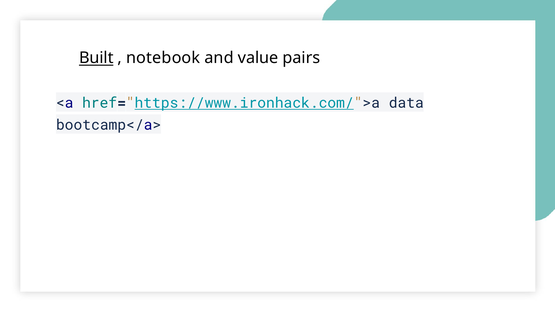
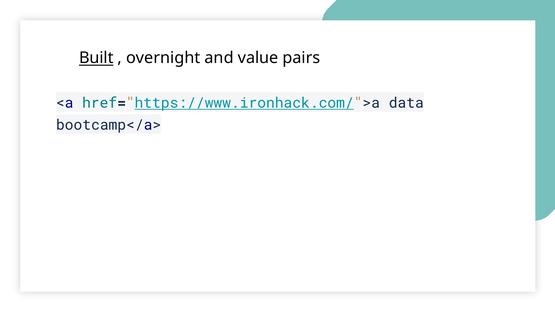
notebook: notebook -> overnight (163, 58)
